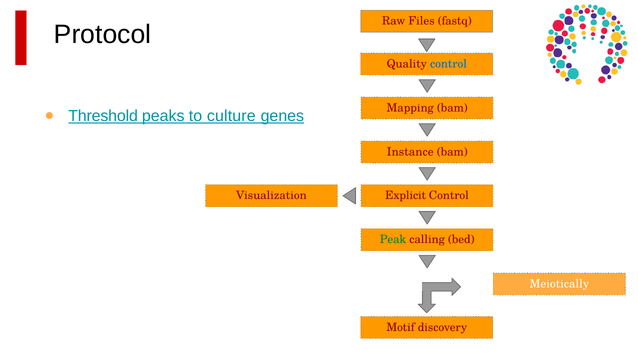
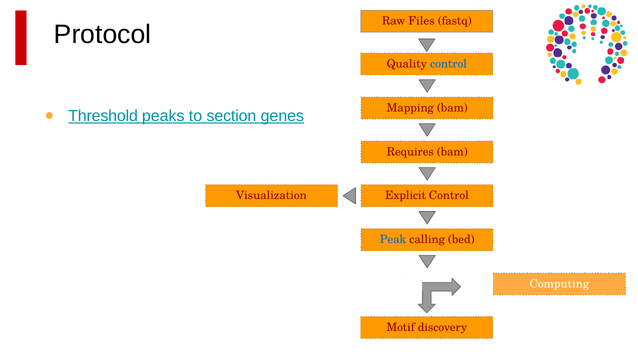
culture: culture -> section (231, 116)
Instance: Instance -> Requires (410, 152)
Peak colour: green -> blue (393, 239)
Meiotically: Meiotically -> Computing (559, 284)
